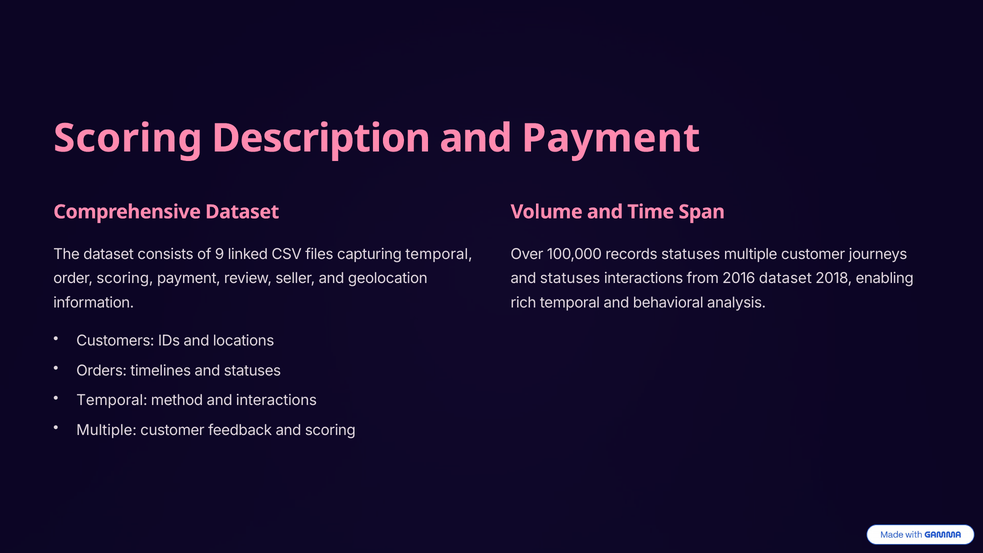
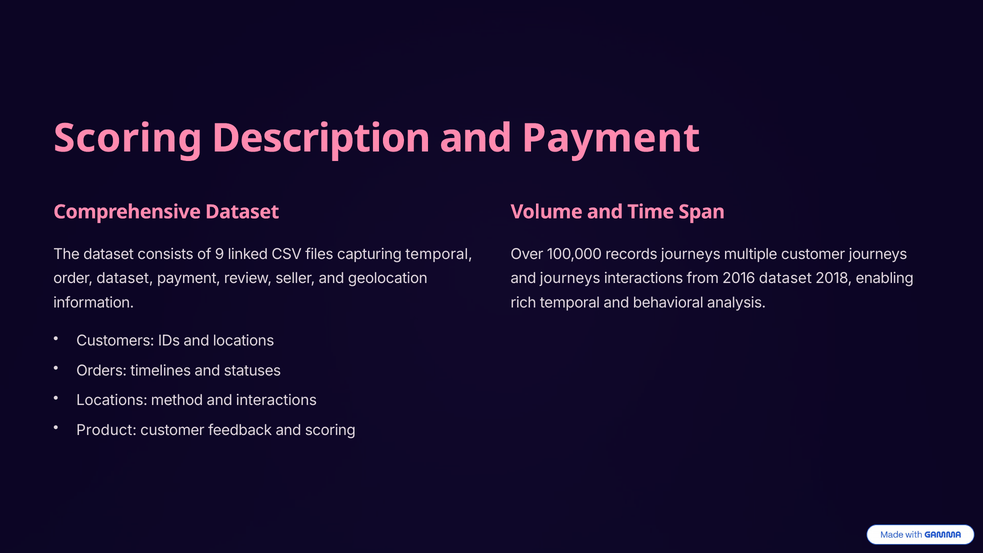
records statuses: statuses -> journeys (691, 254)
order scoring: scoring -> dataset (125, 278)
statuses: statuses -> journeys (570, 278)
Temporal: Temporal -> Locations (112, 400)
Multiple: Multiple -> Product (107, 430)
